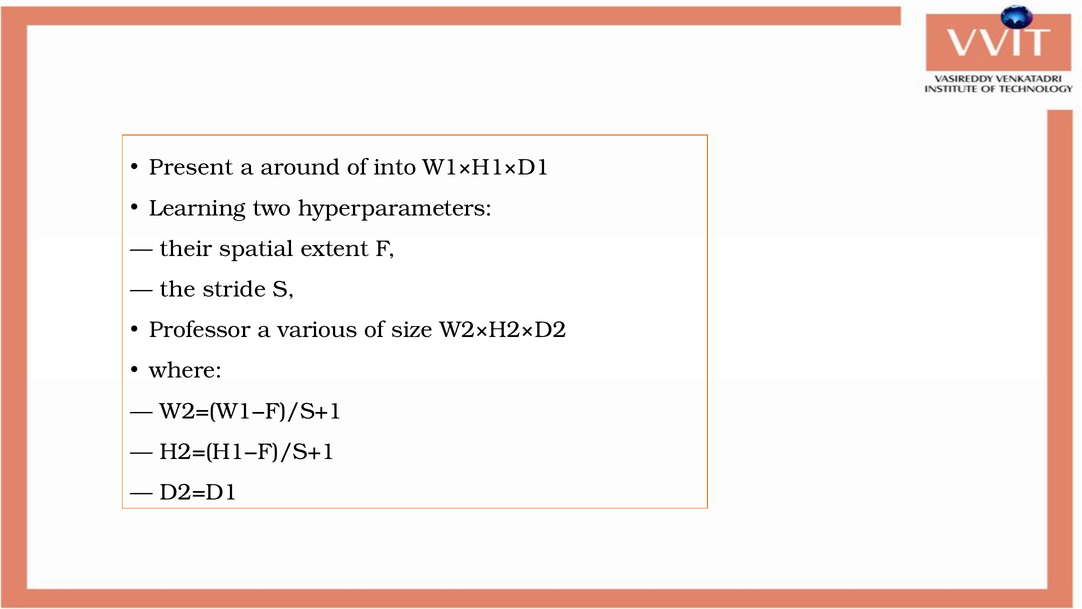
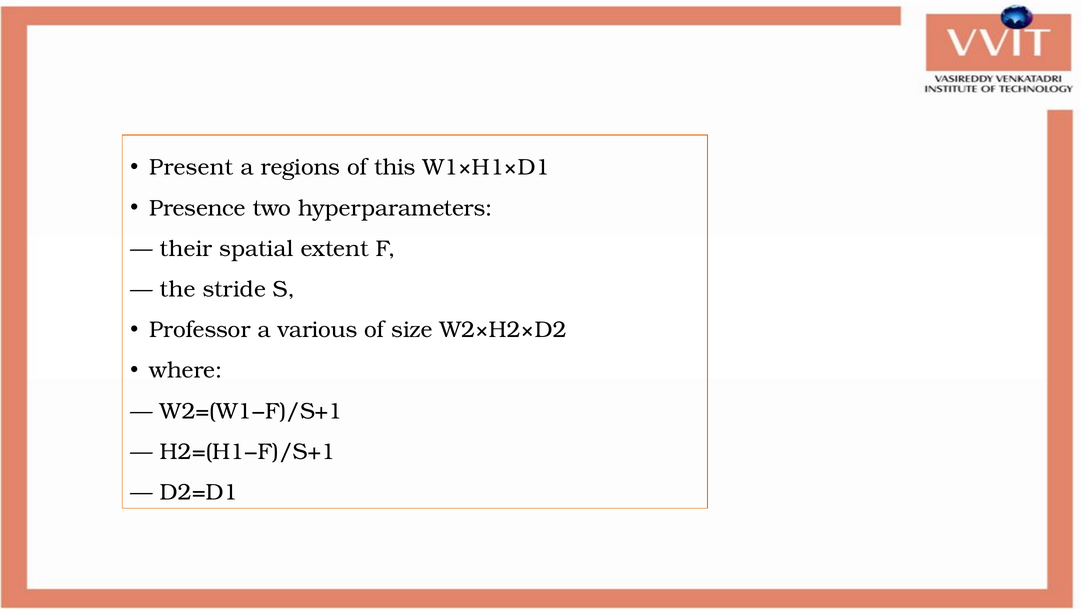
around: around -> regions (301, 167)
into: into -> this (395, 167)
Learning: Learning -> Presence (197, 208)
